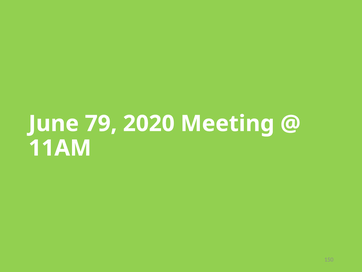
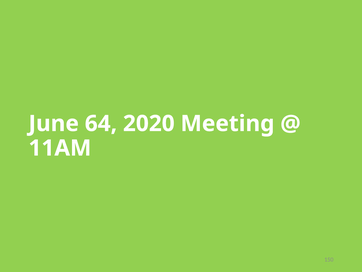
79: 79 -> 64 (101, 123)
